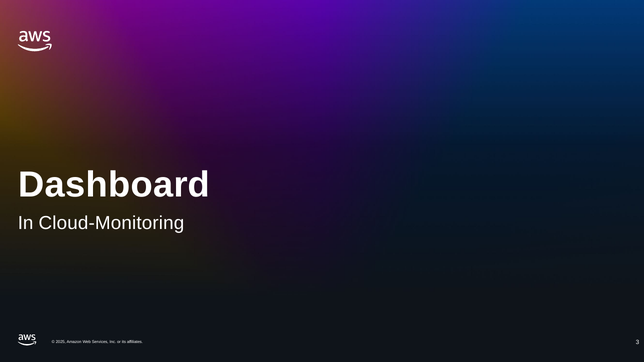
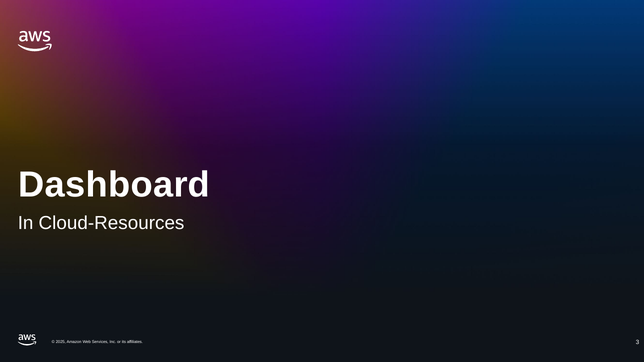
Cloud-Monitoring: Cloud-Monitoring -> Cloud-Resources (111, 223)
